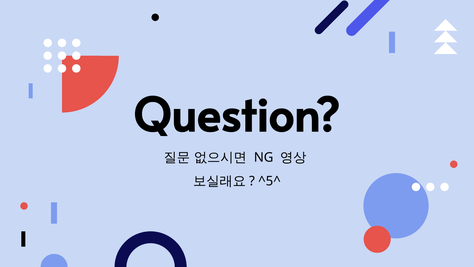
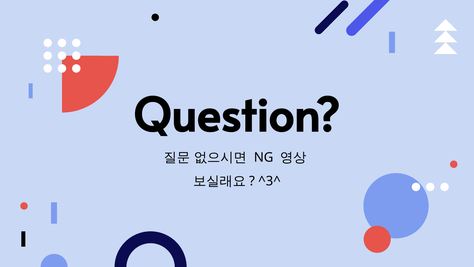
^5^: ^5^ -> ^3^ (269, 181)
